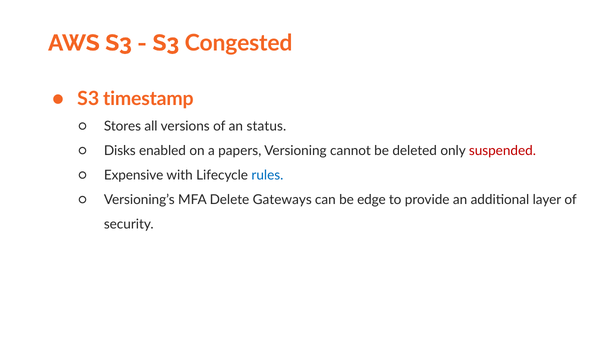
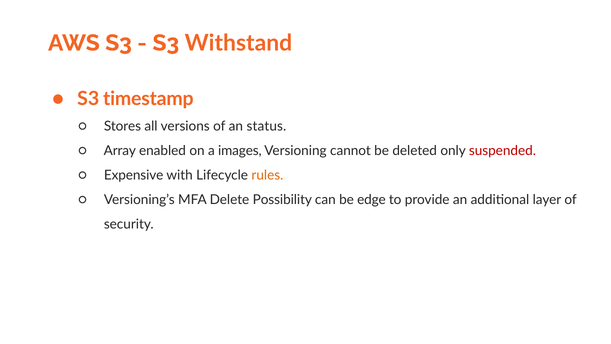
Congested: Congested -> Withstand (238, 43)
Disks: Disks -> Array (120, 151)
papers: papers -> images (240, 151)
rules colour: blue -> orange (267, 175)
Gateways: Gateways -> Possibility (282, 200)
